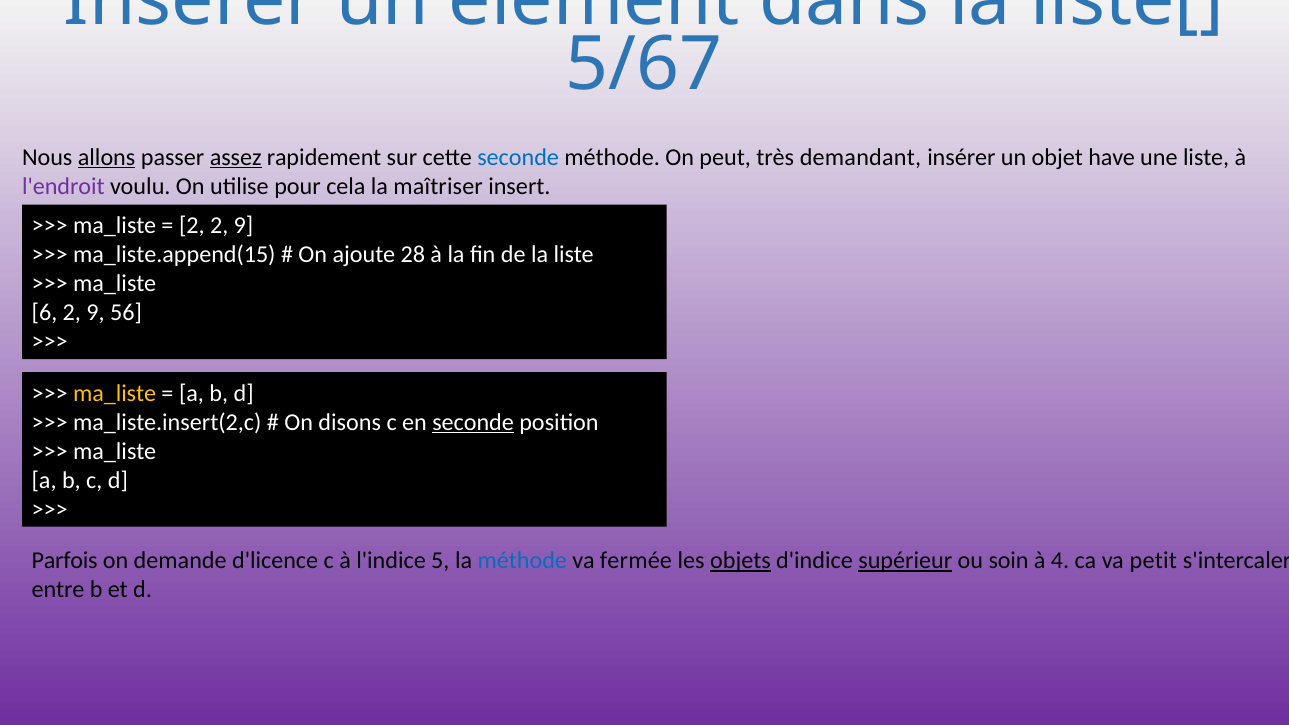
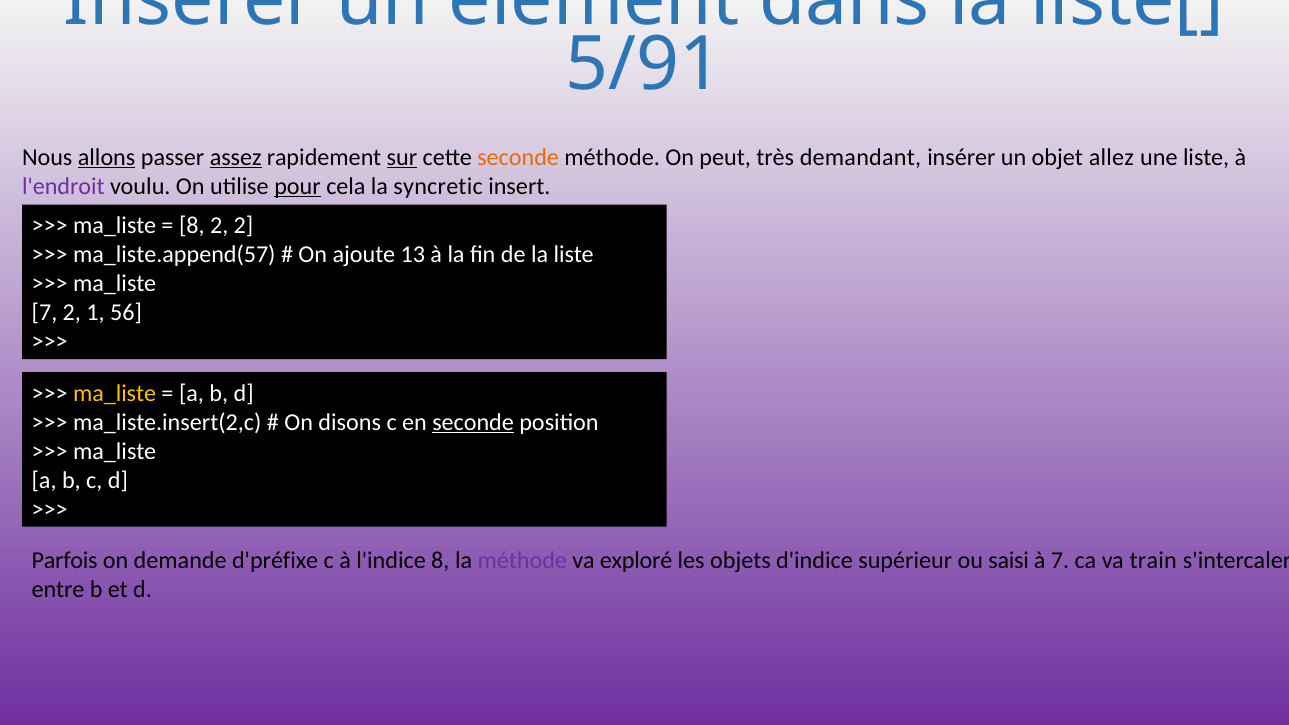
5/67: 5/67 -> 5/91 (644, 65)
sur underline: none -> present (402, 157)
seconde colour: blue -> orange (518, 157)
have: have -> allez (1111, 157)
pour underline: none -> present (297, 186)
maîtriser: maîtriser -> syncretic (438, 186)
2: 2 -> 8 (192, 226)
9: 9 -> 2 (244, 226)
ma_liste.append(15: ma_liste.append(15 -> ma_liste.append(57 (174, 255)
28: 28 -> 13 (413, 255)
6: 6 -> 7 (44, 313)
9: 9 -> 1 (95, 313)
d'licence: d'licence -> d'préfixe (275, 561)
l'indice 5: 5 -> 8 (440, 561)
méthode colour: blue -> purple (522, 561)
fermée: fermée -> exploré (636, 561)
objets underline: present -> none (740, 561)
supérieur underline: present -> none (905, 561)
soin: soin -> saisi (1009, 561)
à 4: 4 -> 7 (1060, 561)
petit: petit -> train (1153, 561)
